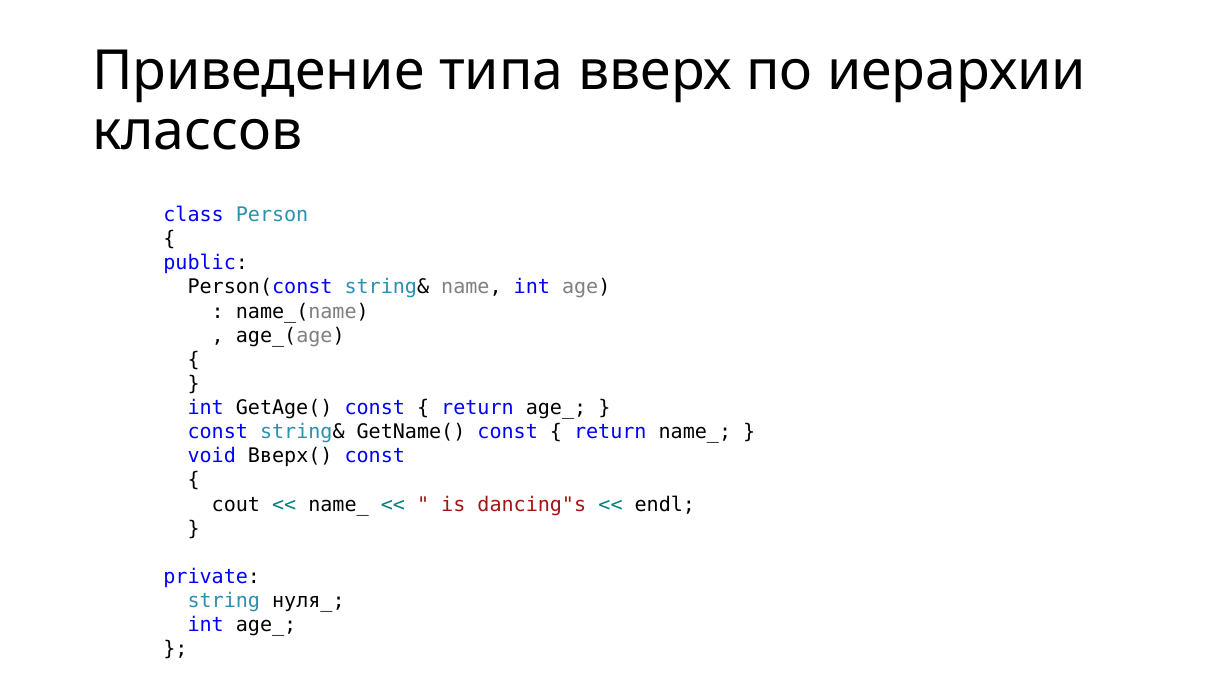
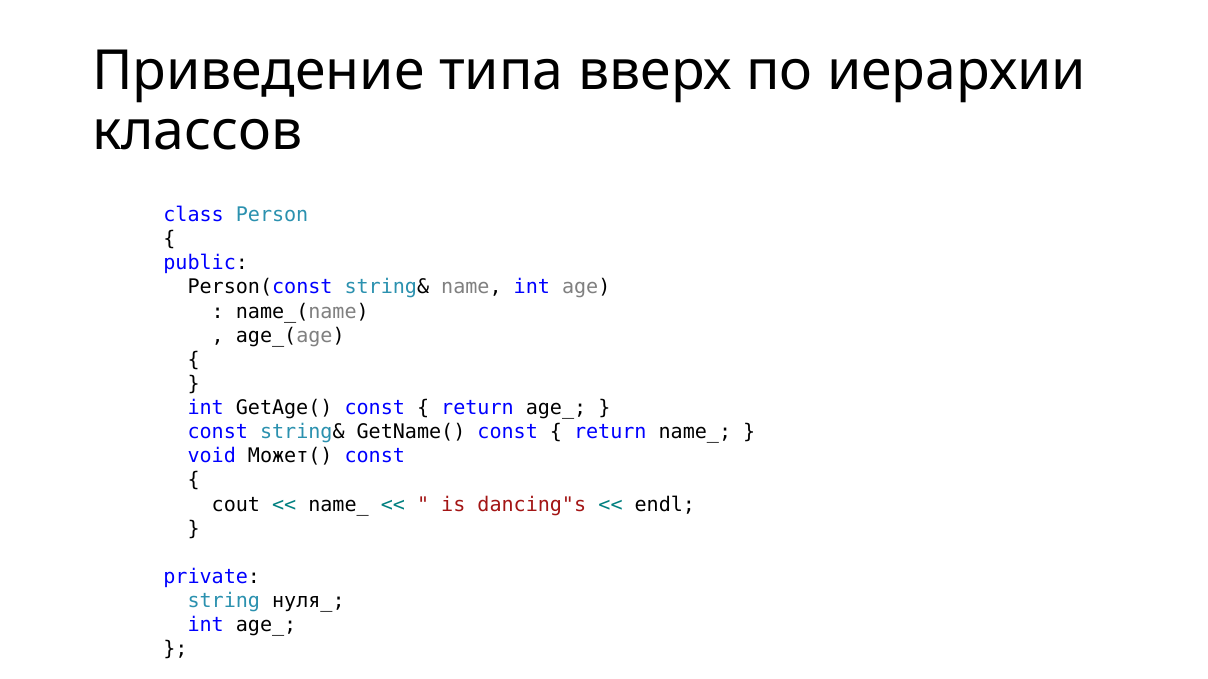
Вверх(: Вверх( -> Может( (290, 456)
